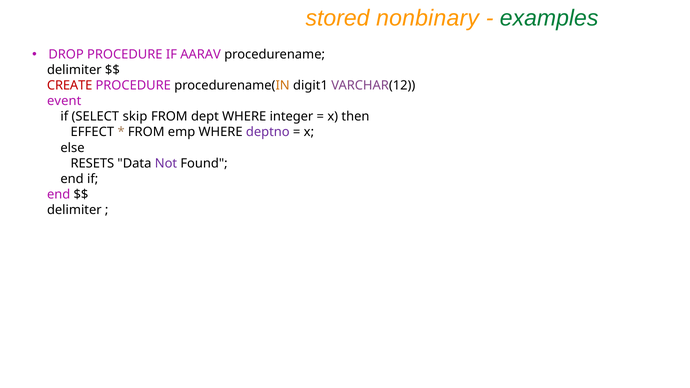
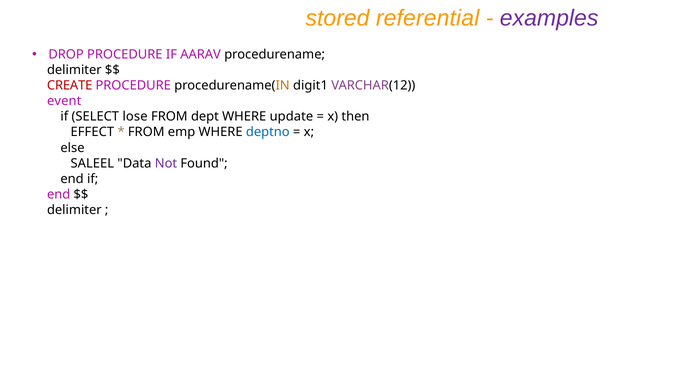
nonbinary: nonbinary -> referential (428, 18)
examples colour: green -> purple (549, 18)
skip: skip -> lose (135, 117)
integer: integer -> update (291, 117)
deptno colour: purple -> blue (268, 132)
RESETS: RESETS -> SALEEL (92, 163)
